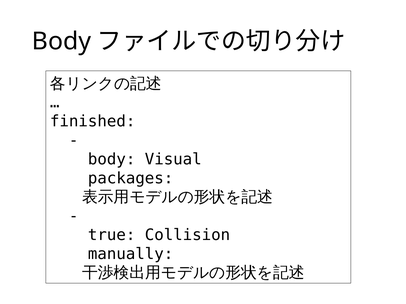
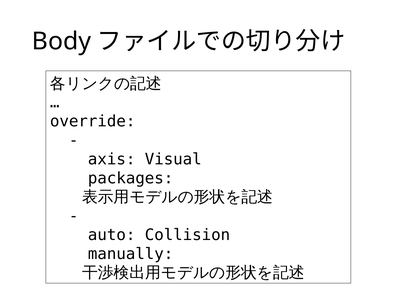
finished: finished -> override (93, 122)
body: body -> axis (112, 159)
true: true -> auto (112, 235)
